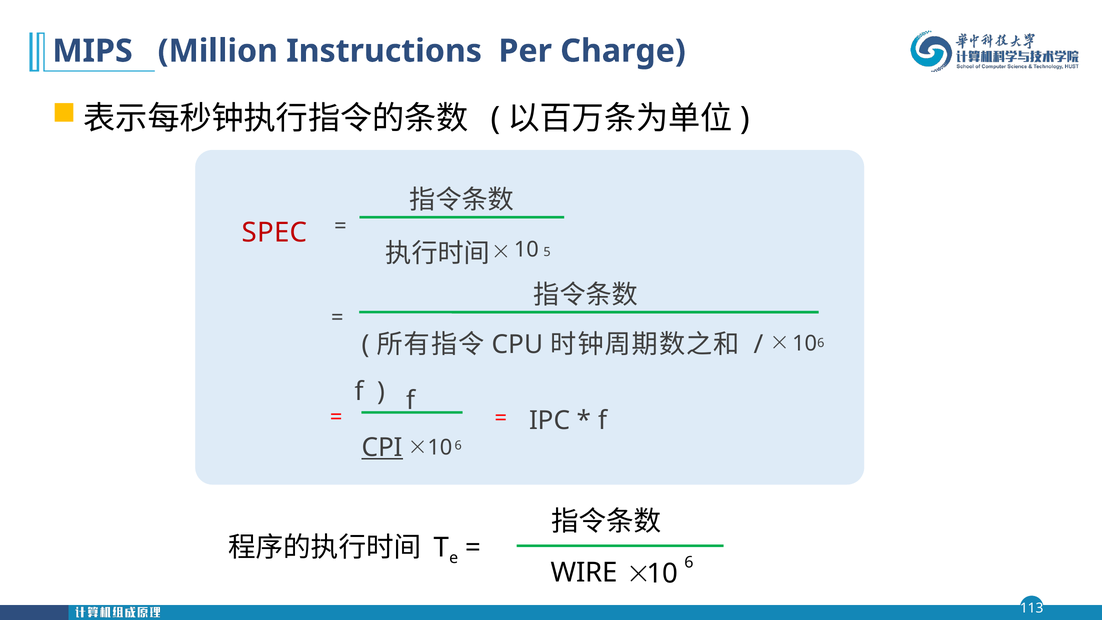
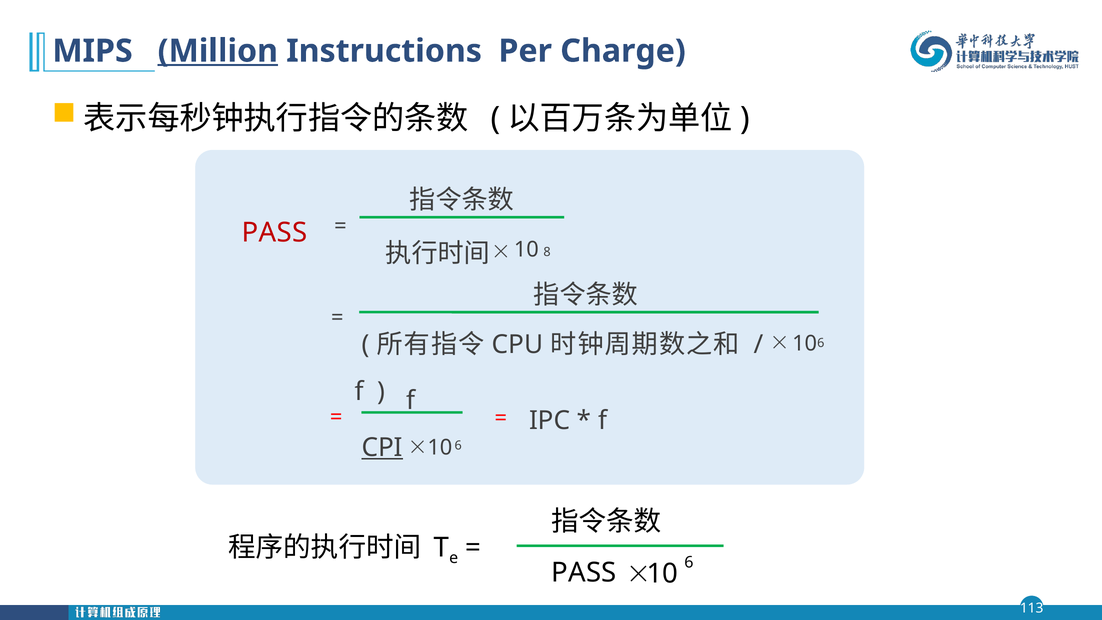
Million underline: none -> present (218, 51)
SPEC: SPEC -> PASS (275, 232)
5: 5 -> 8 (547, 252)
WIRE: WIRE -> PASS (584, 573)
